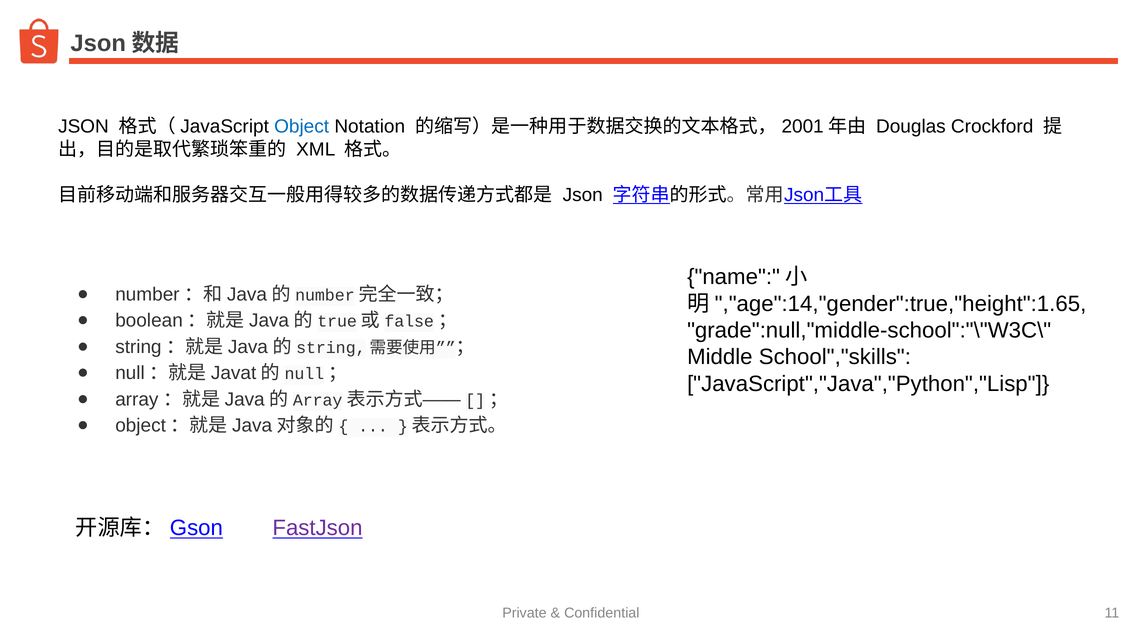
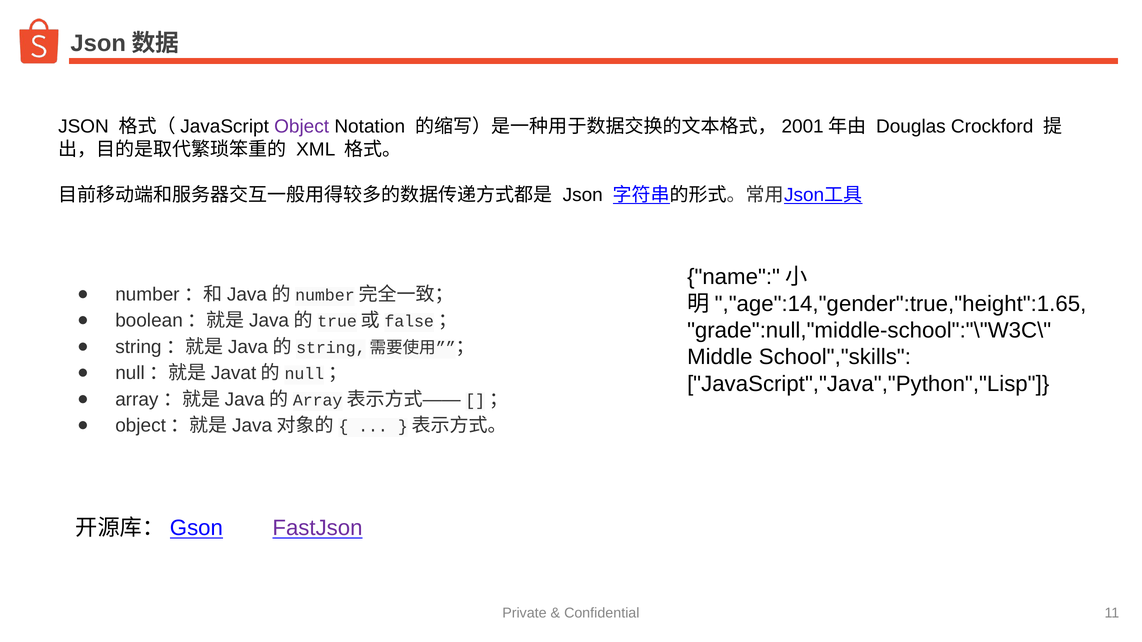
Object colour: blue -> purple (302, 127)
